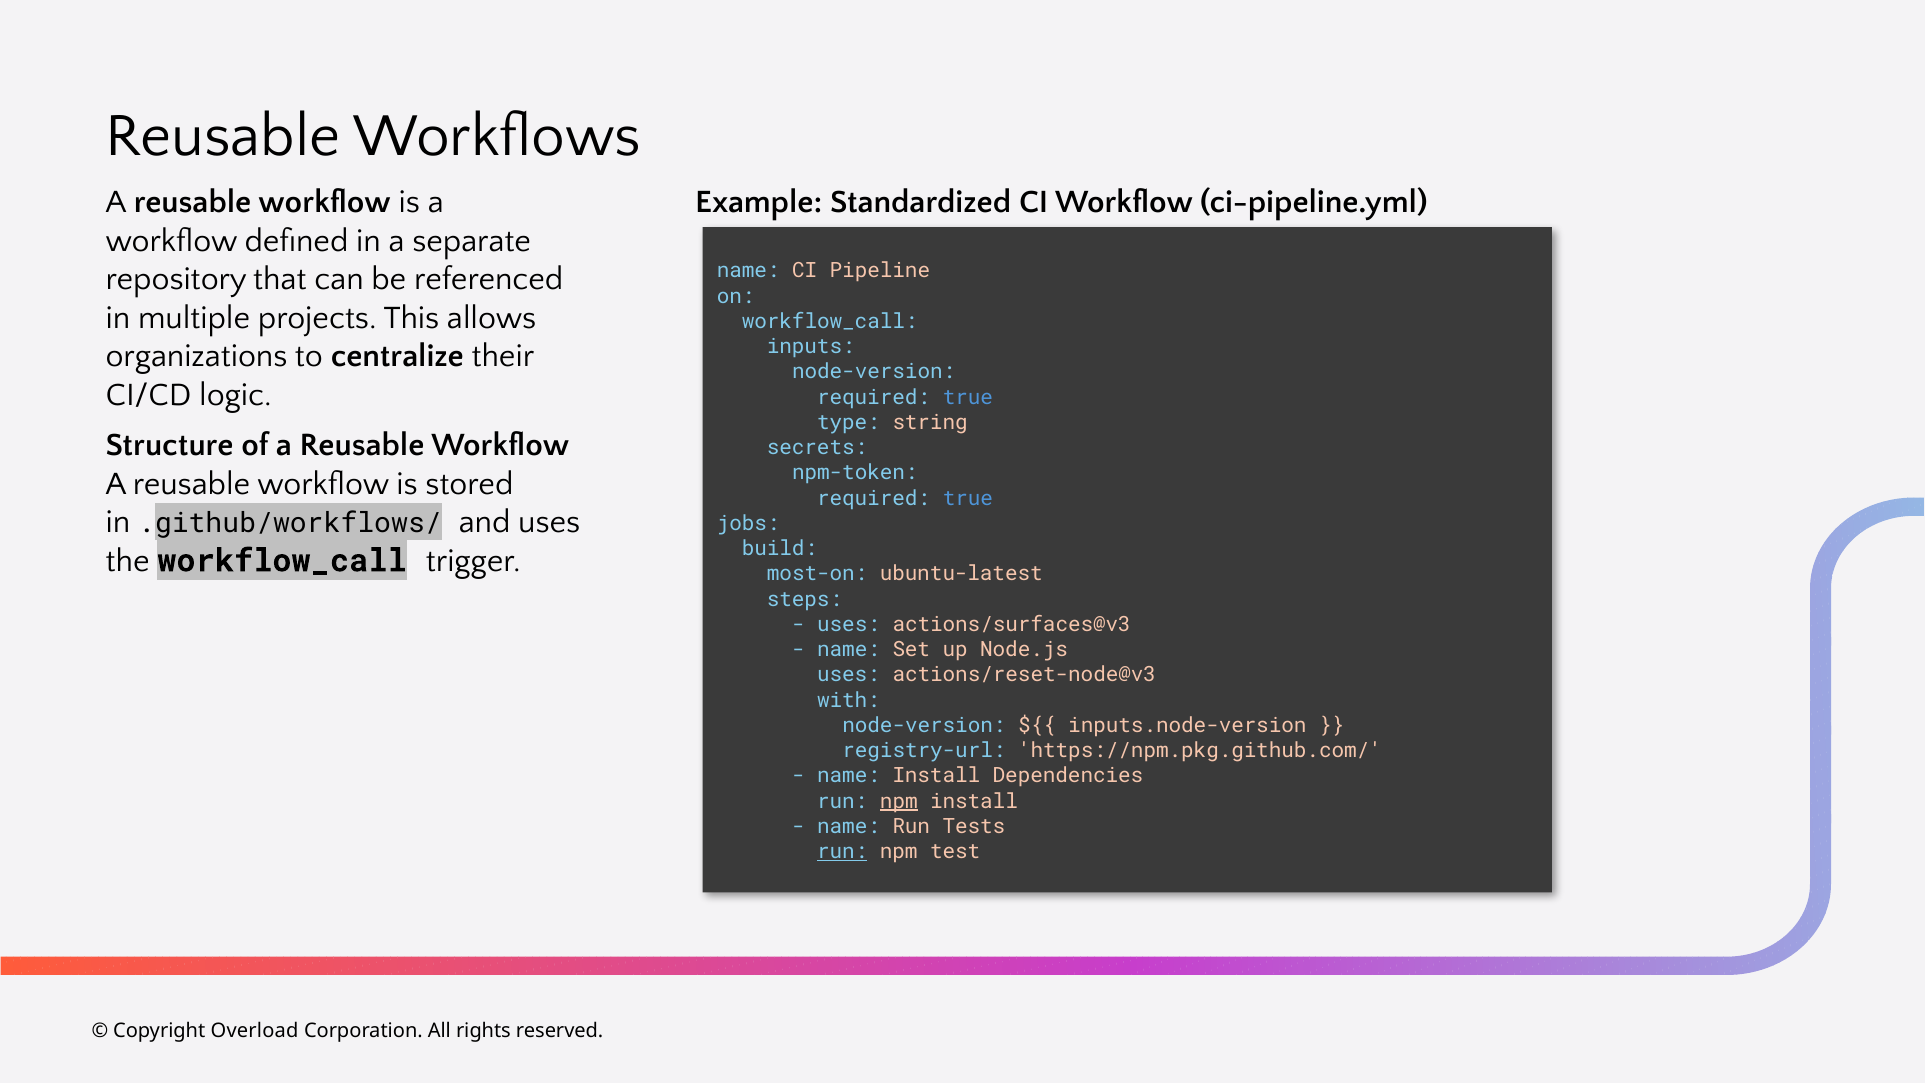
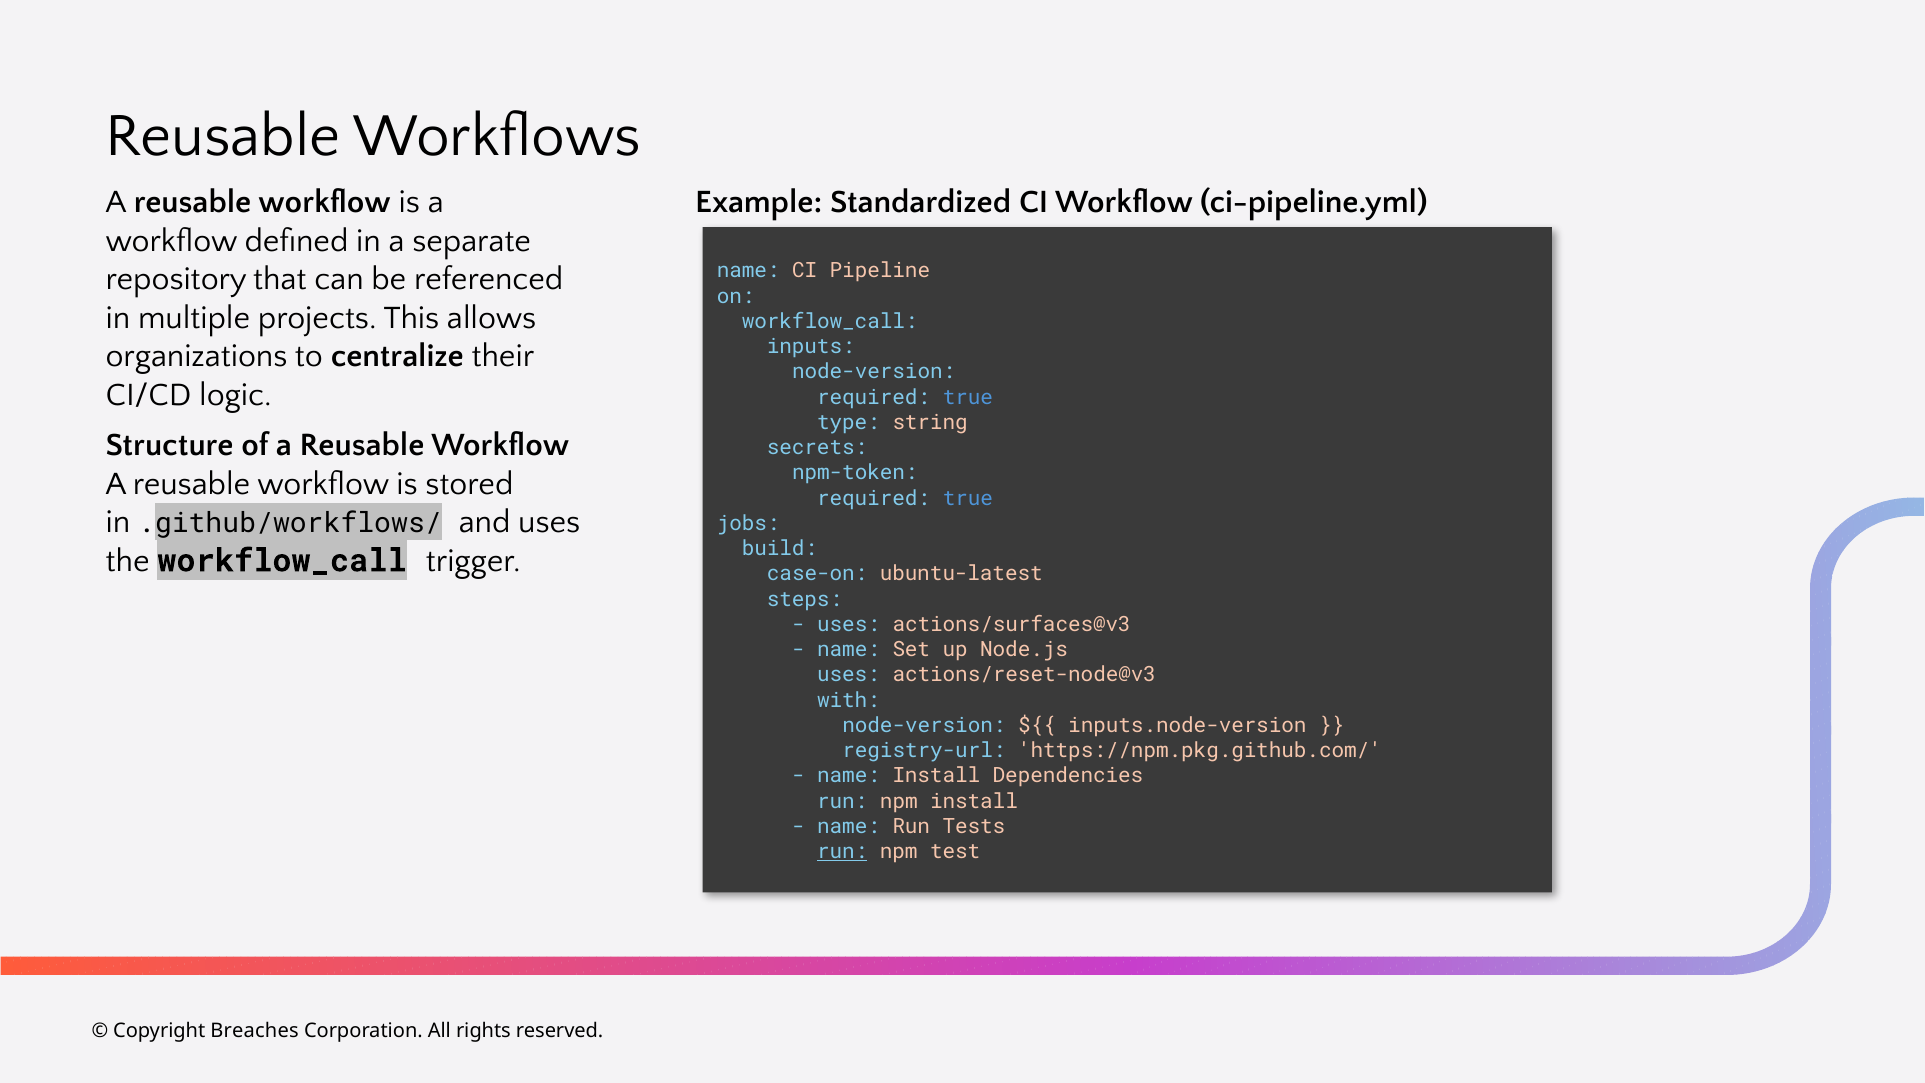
most-on: most-on -> case-on (817, 574)
npm underline: present -> none (899, 801)
Overload: Overload -> Breaches (255, 1031)
